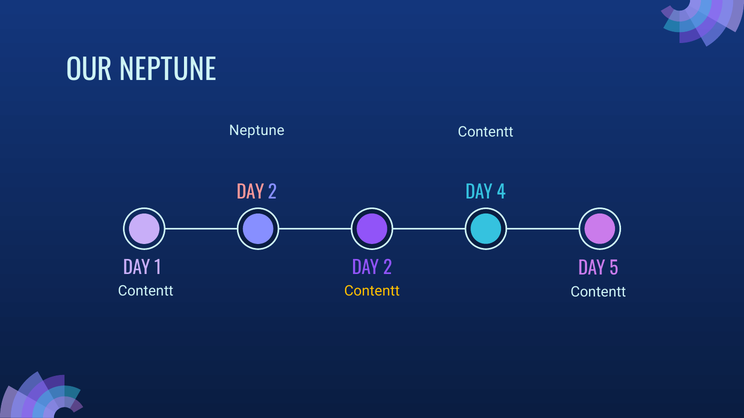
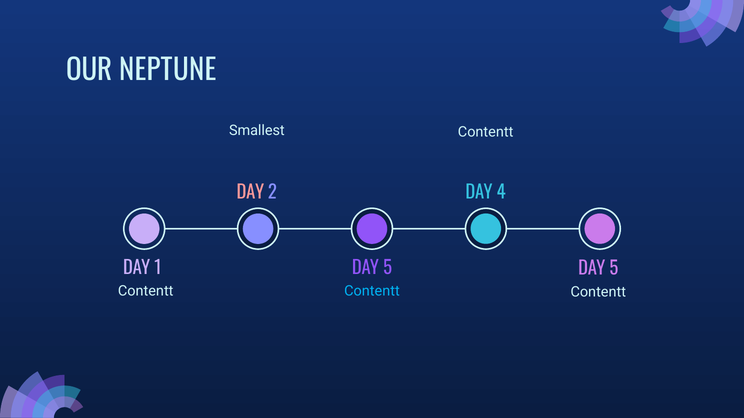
Neptune: Neptune -> Smallest (257, 131)
1 DAY 2: 2 -> 5 (388, 268)
Contentt colour: yellow -> light blue (372, 291)
